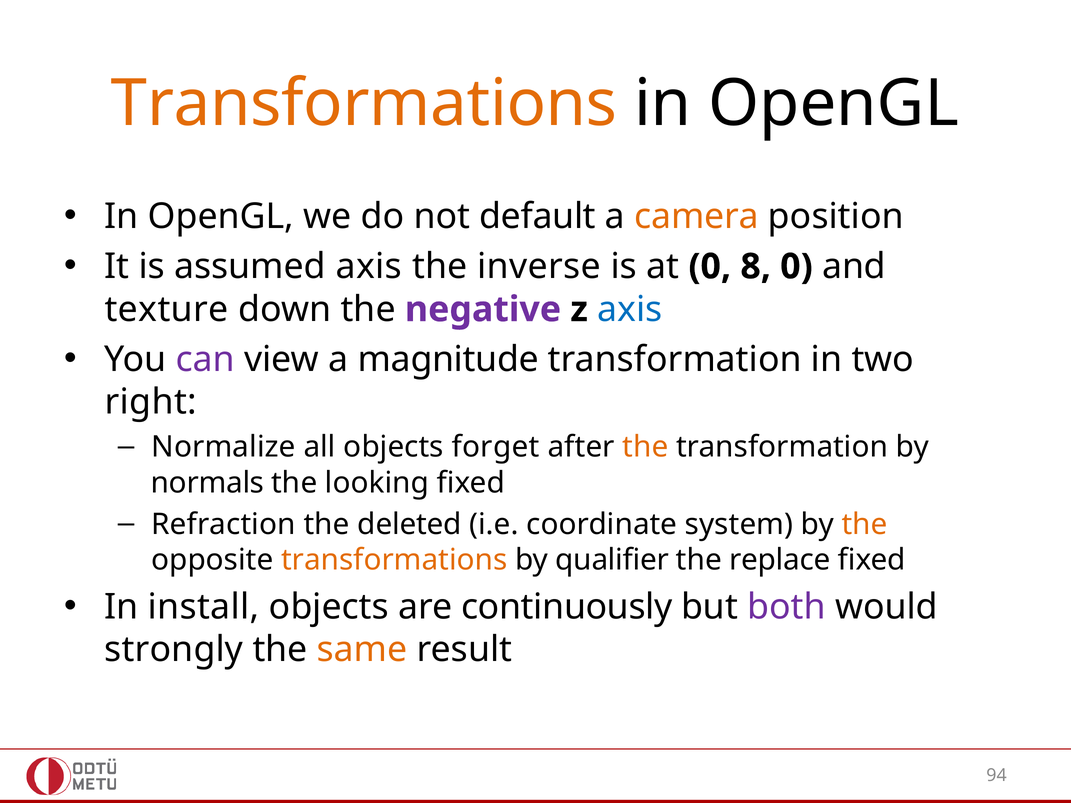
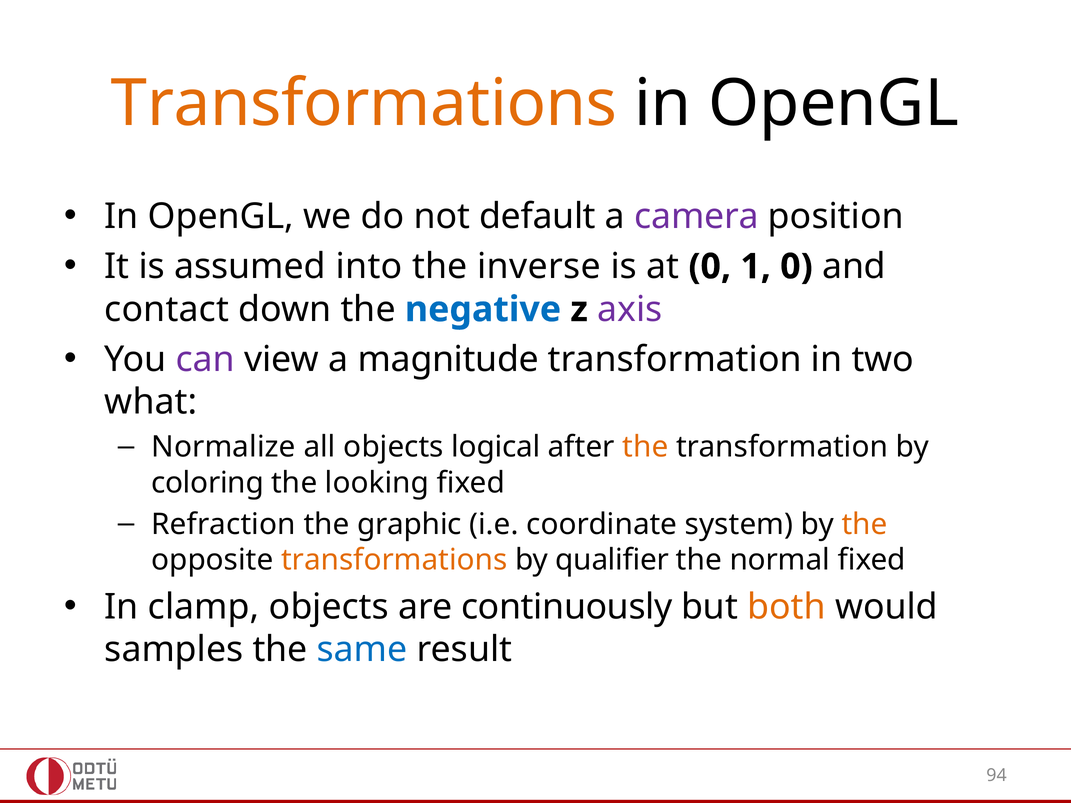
camera colour: orange -> purple (696, 217)
assumed axis: axis -> into (369, 267)
8: 8 -> 1 (756, 267)
texture: texture -> contact (167, 310)
negative colour: purple -> blue (483, 310)
axis colour: blue -> purple (630, 310)
right: right -> what (151, 402)
forget: forget -> logical (496, 447)
normals: normals -> coloring (208, 483)
deleted: deleted -> graphic (410, 524)
replace: replace -> normal (780, 560)
install: install -> clamp (204, 607)
both colour: purple -> orange (786, 607)
strongly: strongly -> samples (174, 650)
same colour: orange -> blue (362, 650)
